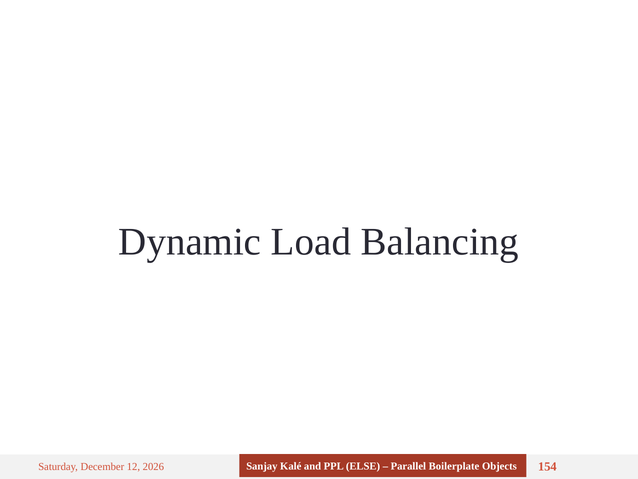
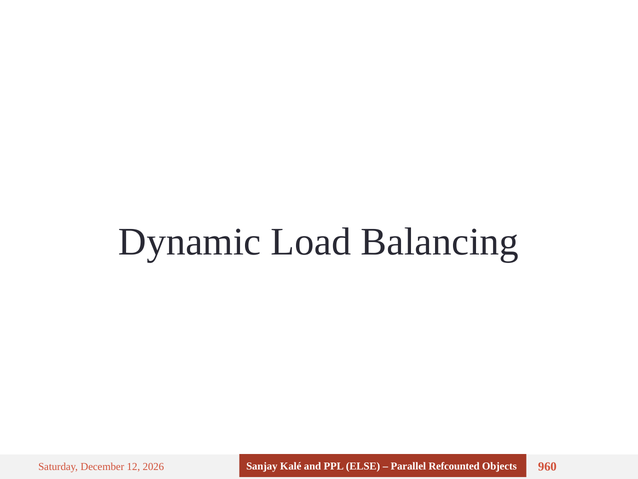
Boilerplate: Boilerplate -> Refcounted (454, 466)
154: 154 -> 960 (547, 466)
